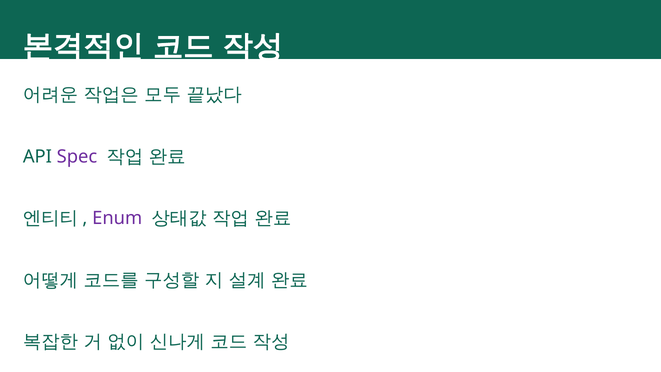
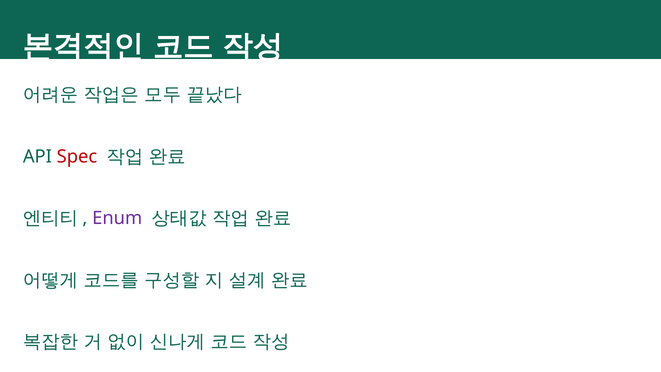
Spec colour: purple -> red (77, 157)
